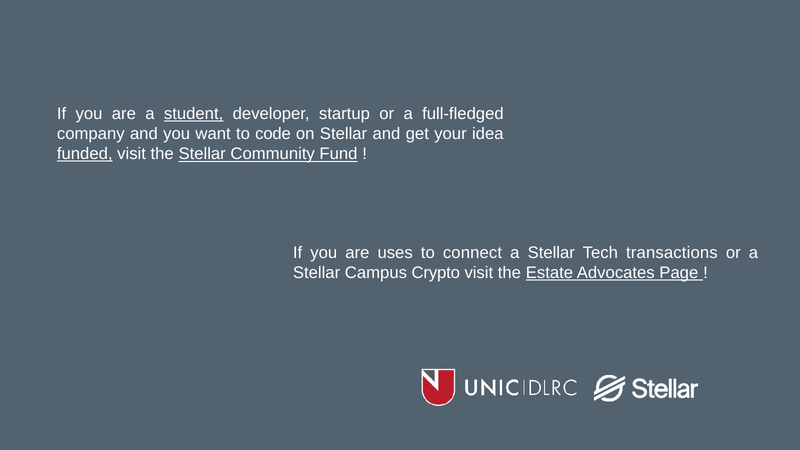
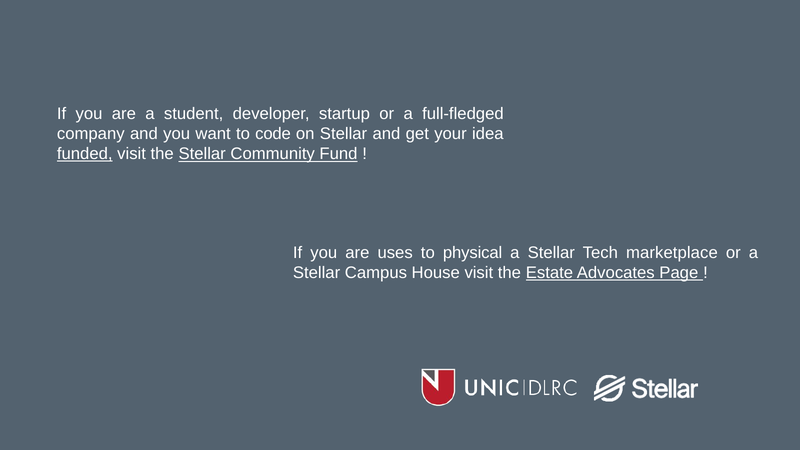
student underline: present -> none (194, 114)
connect: connect -> physical (473, 252)
transactions: transactions -> marketplace (672, 252)
Crypto: Crypto -> House (436, 273)
